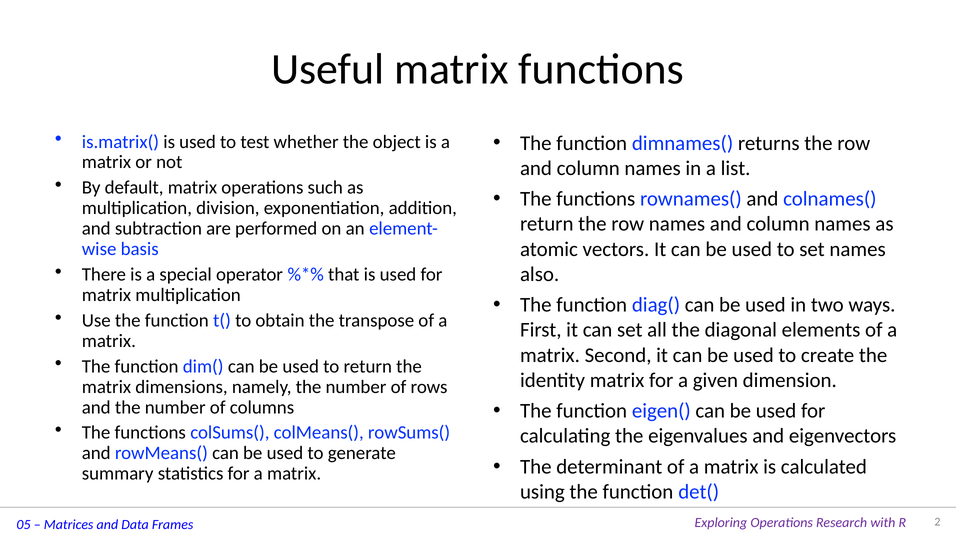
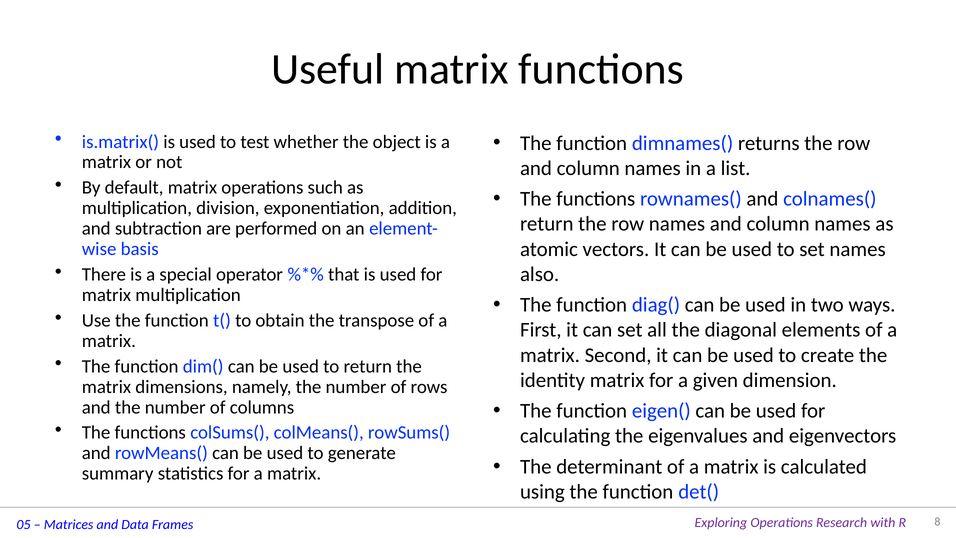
2: 2 -> 8 (937, 522)
